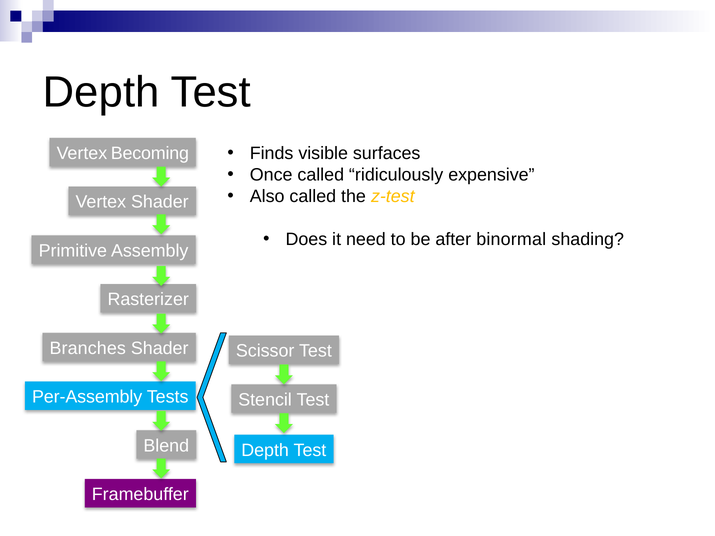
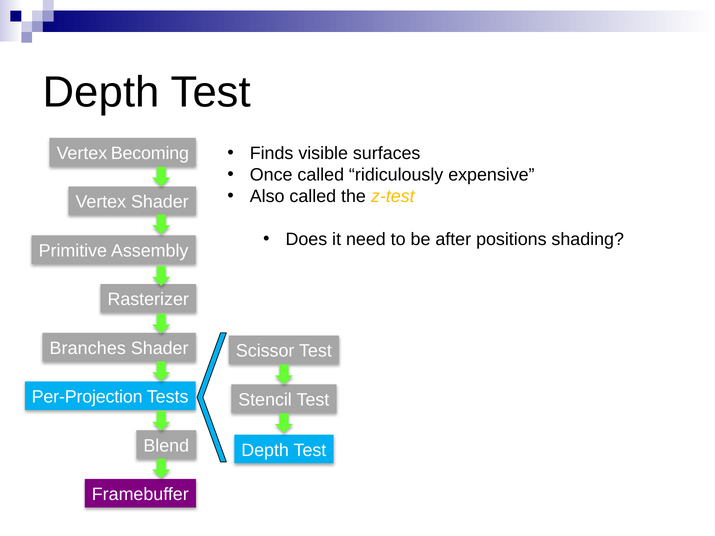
binormal: binormal -> positions (511, 239)
Per-Assembly: Per-Assembly -> Per-Projection (87, 397)
